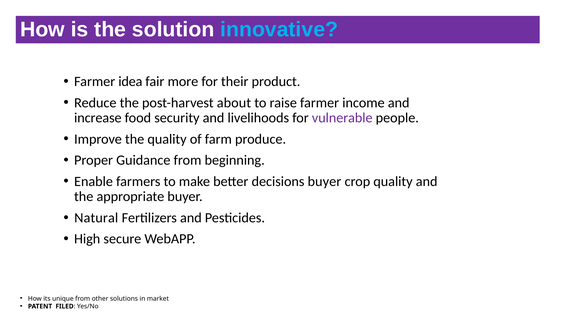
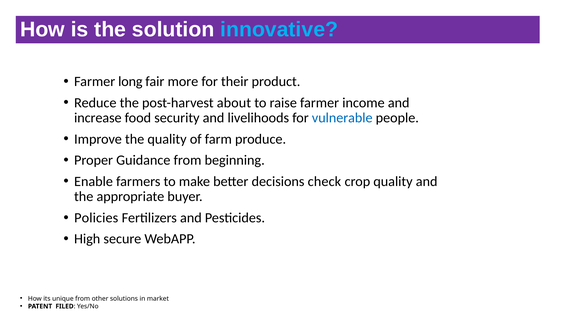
idea: idea -> long (130, 82)
vulnerable colour: purple -> blue (342, 118)
decisions buyer: buyer -> check (324, 182)
Natural: Natural -> Policies (96, 218)
